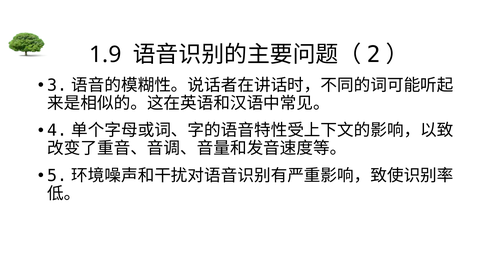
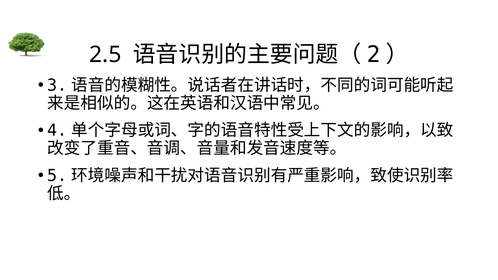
1.9: 1.9 -> 2.5 (105, 55)
